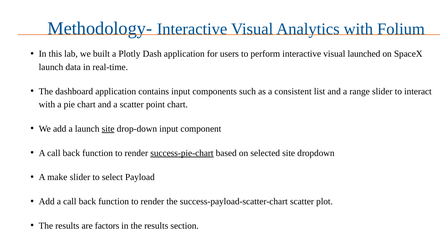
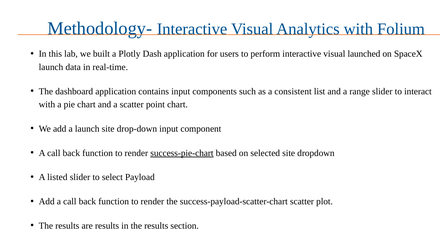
site underline: present -> none (108, 129)
make: make -> listed (57, 177)
are factors: factors -> results (107, 225)
